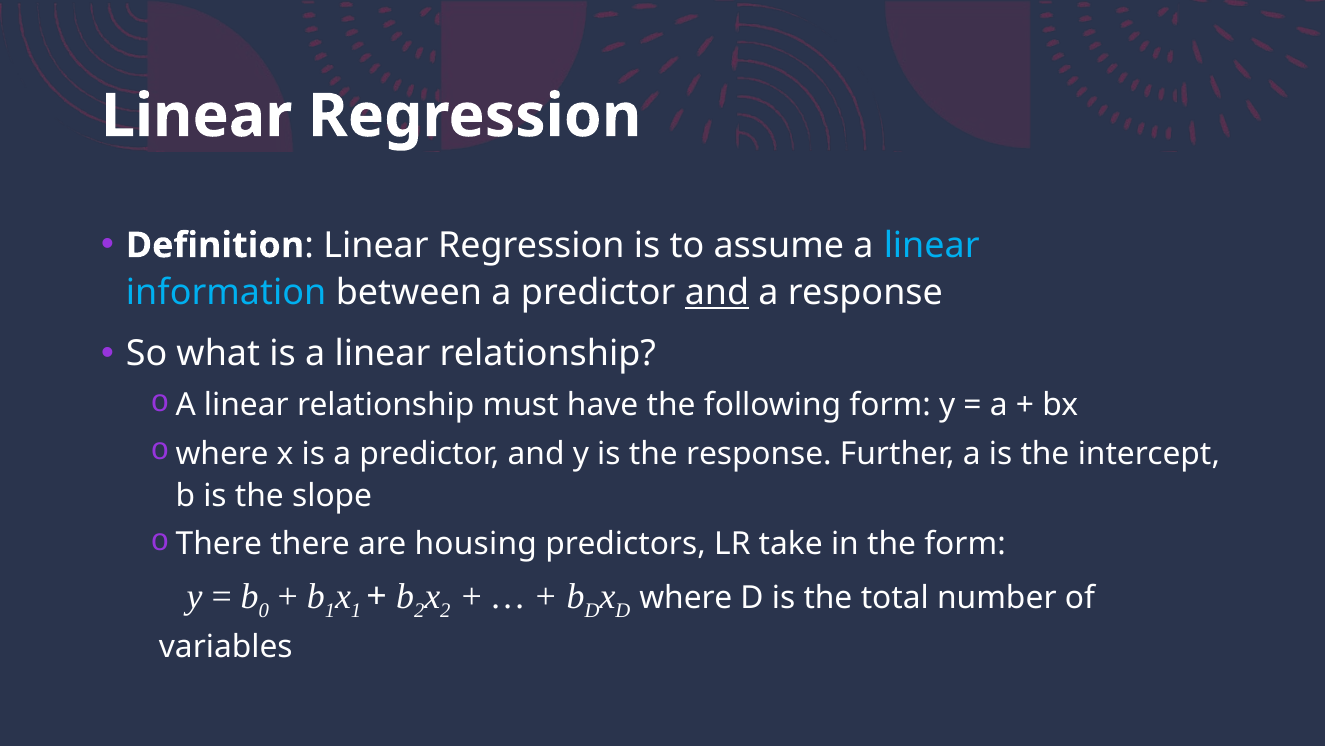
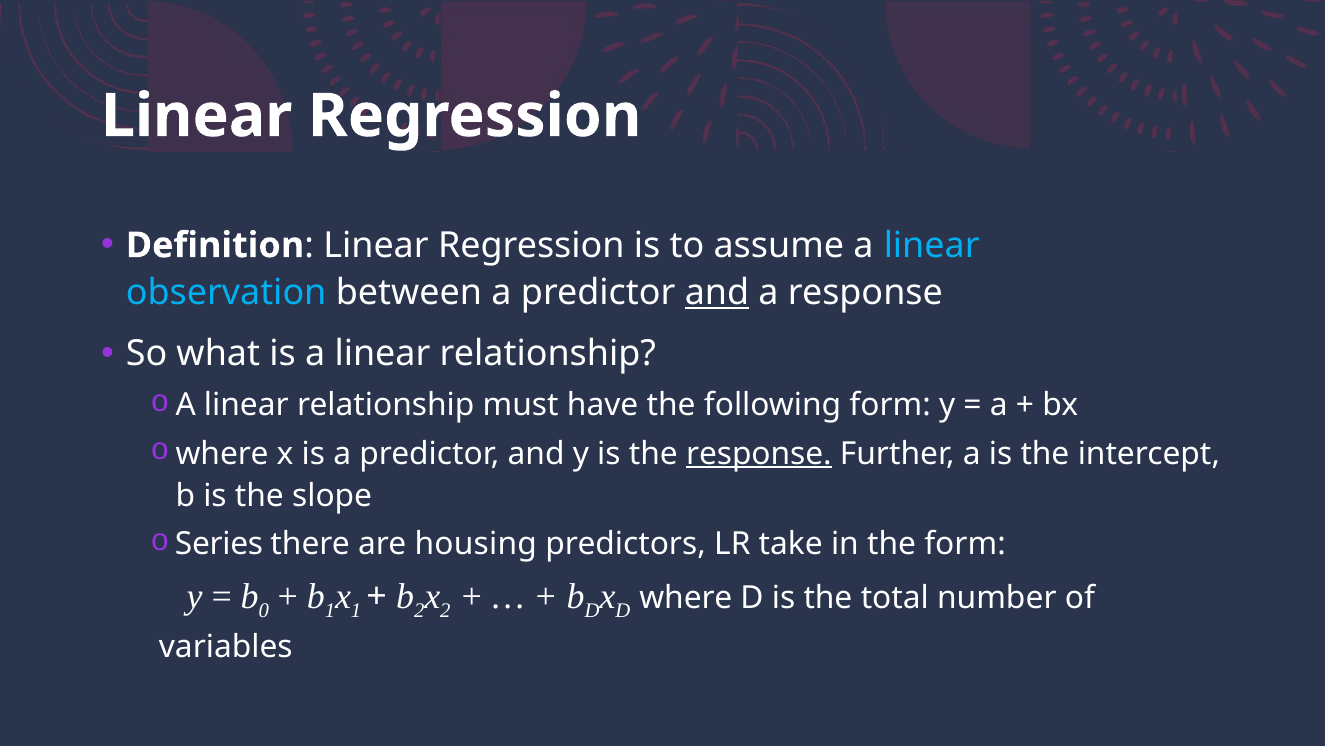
information: information -> observation (226, 293)
response underline: none -> present (759, 453)
There: There -> Series (219, 544)
